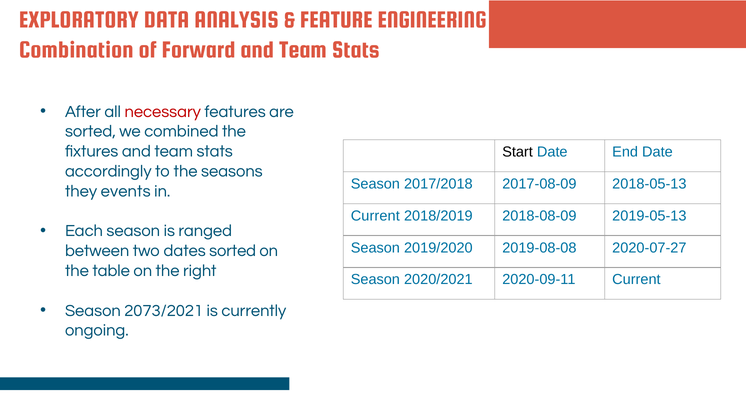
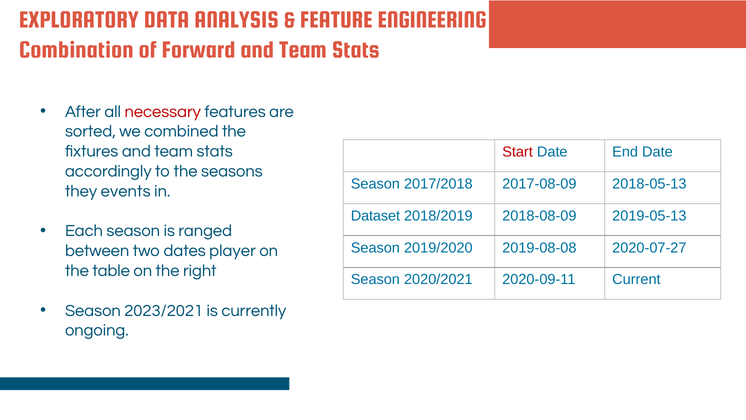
Start colour: black -> red (518, 152)
Current: Current -> Dataset (375, 216)
dates sorted: sorted -> player (233, 251)
2073/2021: 2073/2021 -> 2023/2021 (164, 310)
